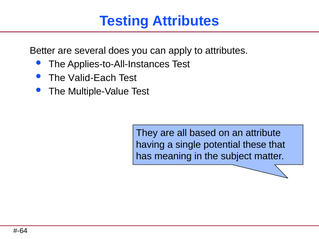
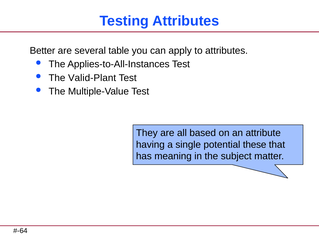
does: does -> table (119, 51)
Valid-Each: Valid-Each -> Valid-Plant (92, 78)
